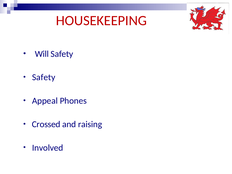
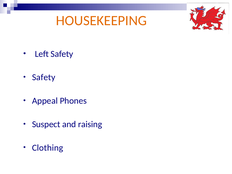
HOUSEKEEPING colour: red -> orange (101, 21)
Will: Will -> Left (42, 54)
Crossed: Crossed -> Suspect (46, 124)
Involved: Involved -> Clothing (48, 148)
